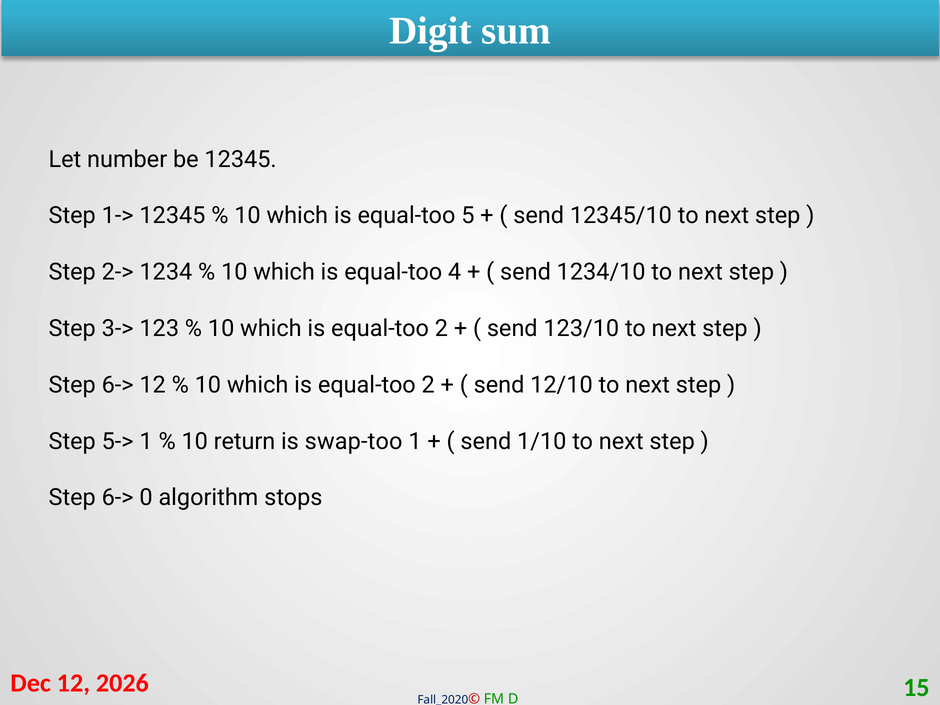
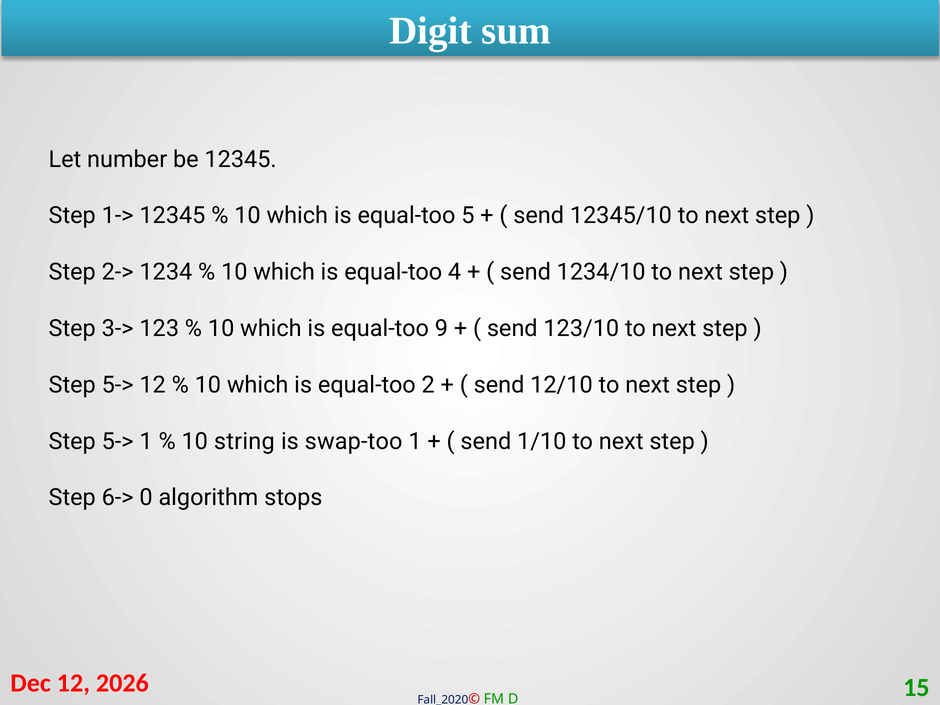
2: 2 -> 9 (441, 329)
6->: 6-> -> 5-> (118, 385)
return: return -> string (244, 441)
